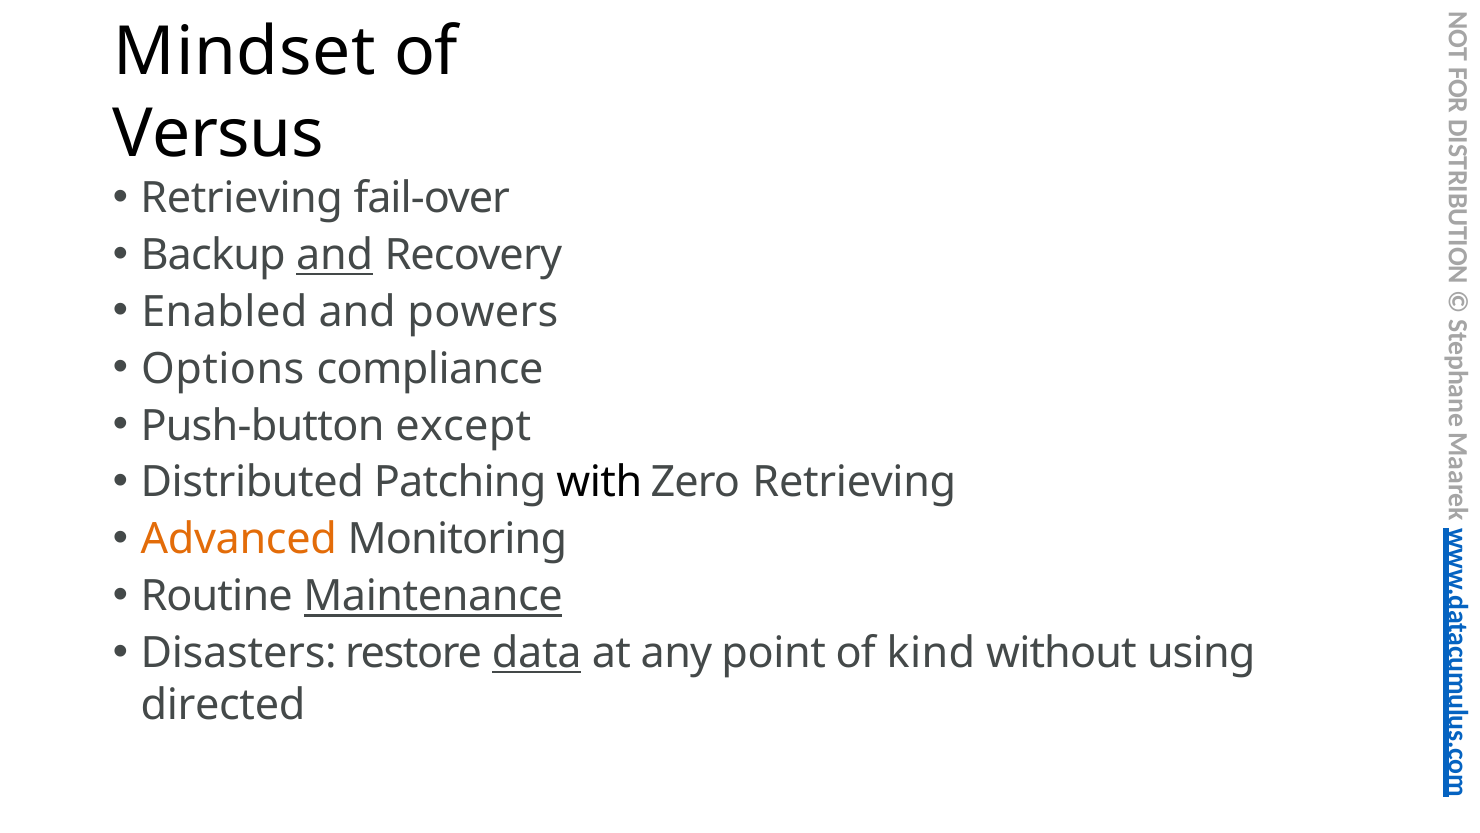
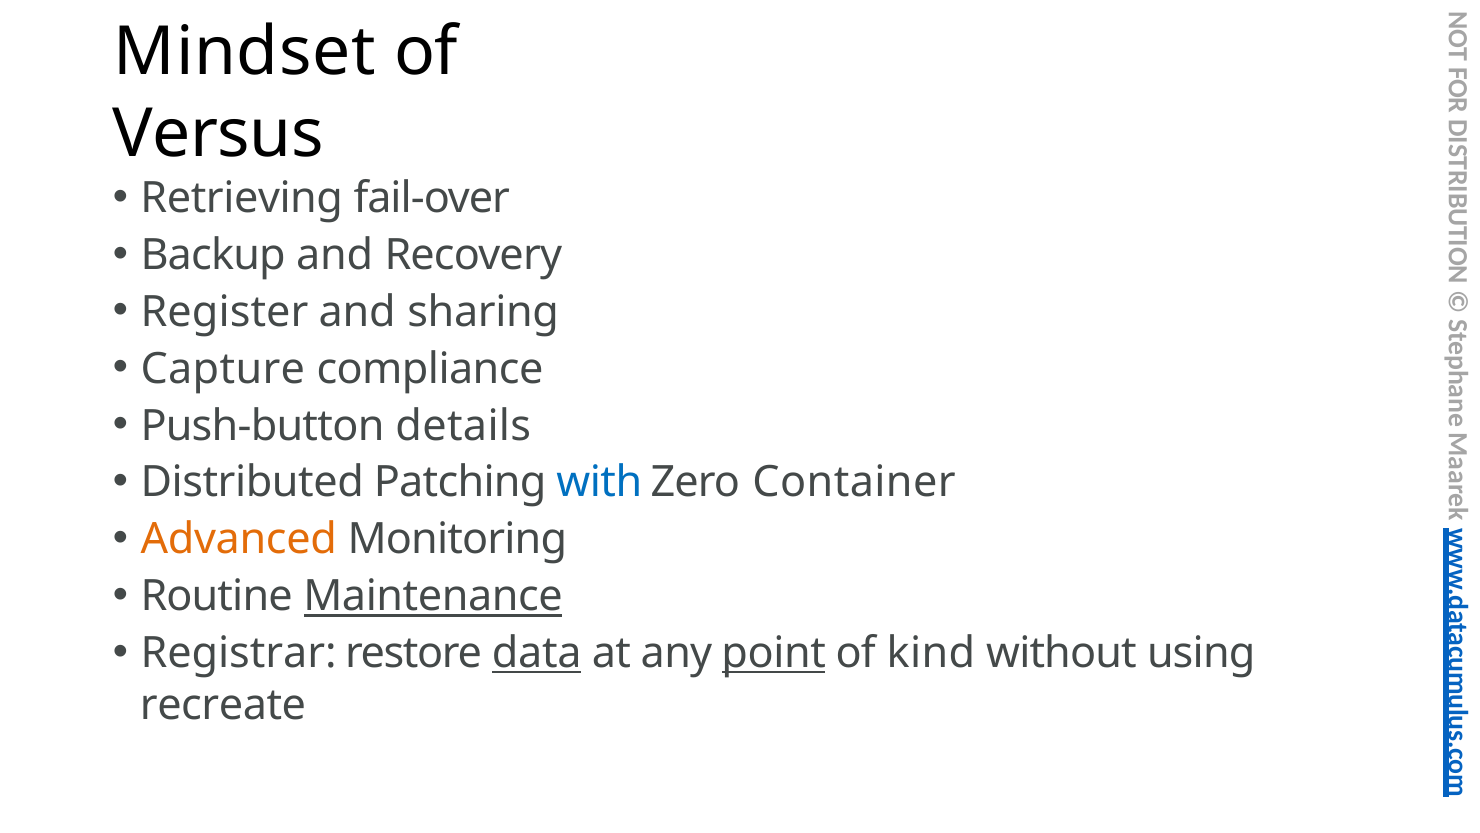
and underline: present -> none (335, 255)
Enabled: Enabled -> Register (224, 312)
powers: powers -> sharing (483, 312)
Options: Options -> Capture (223, 369)
except: except -> details (463, 426)
with colour: black -> blue (599, 482)
Zero Retrieving: Retrieving -> Container (854, 482)
Disasters: Disasters -> Registrar (239, 653)
point underline: none -> present (774, 653)
directed: directed -> recreate (223, 705)
